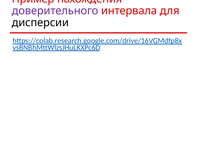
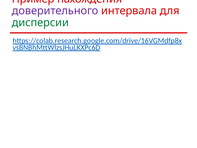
дисперсии colour: black -> green (40, 23)
